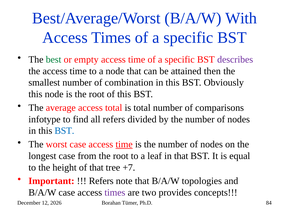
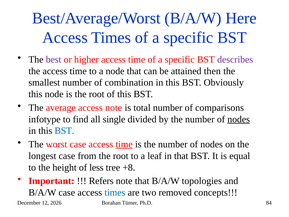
With: With -> Here (241, 18)
best colour: green -> purple (54, 59)
empty: empty -> higher (86, 59)
access total: total -> note (114, 108)
all refers: refers -> single (114, 119)
nodes underline: none -> present (239, 119)
of that: that -> less (96, 167)
+7: +7 -> +8 (129, 167)
times colour: purple -> blue (115, 192)
provides: provides -> removed (175, 192)
